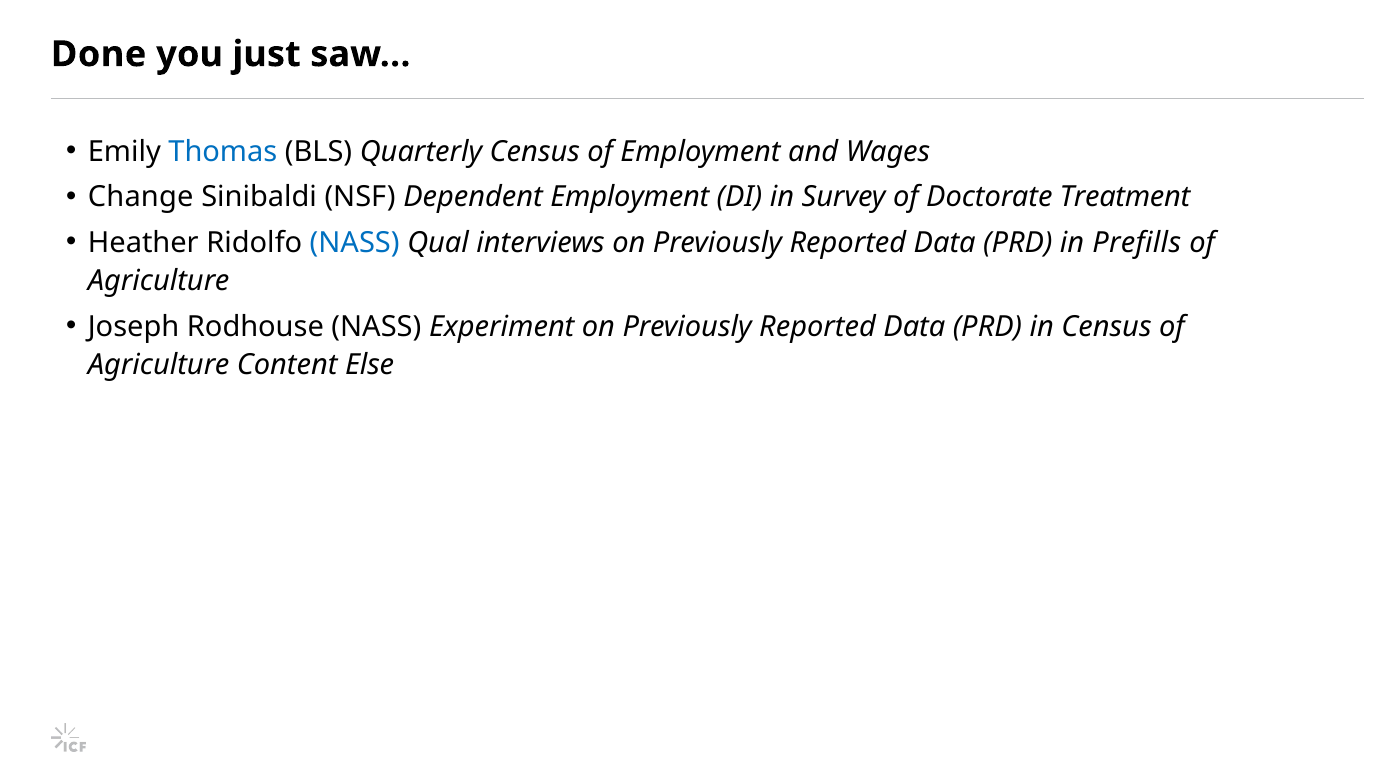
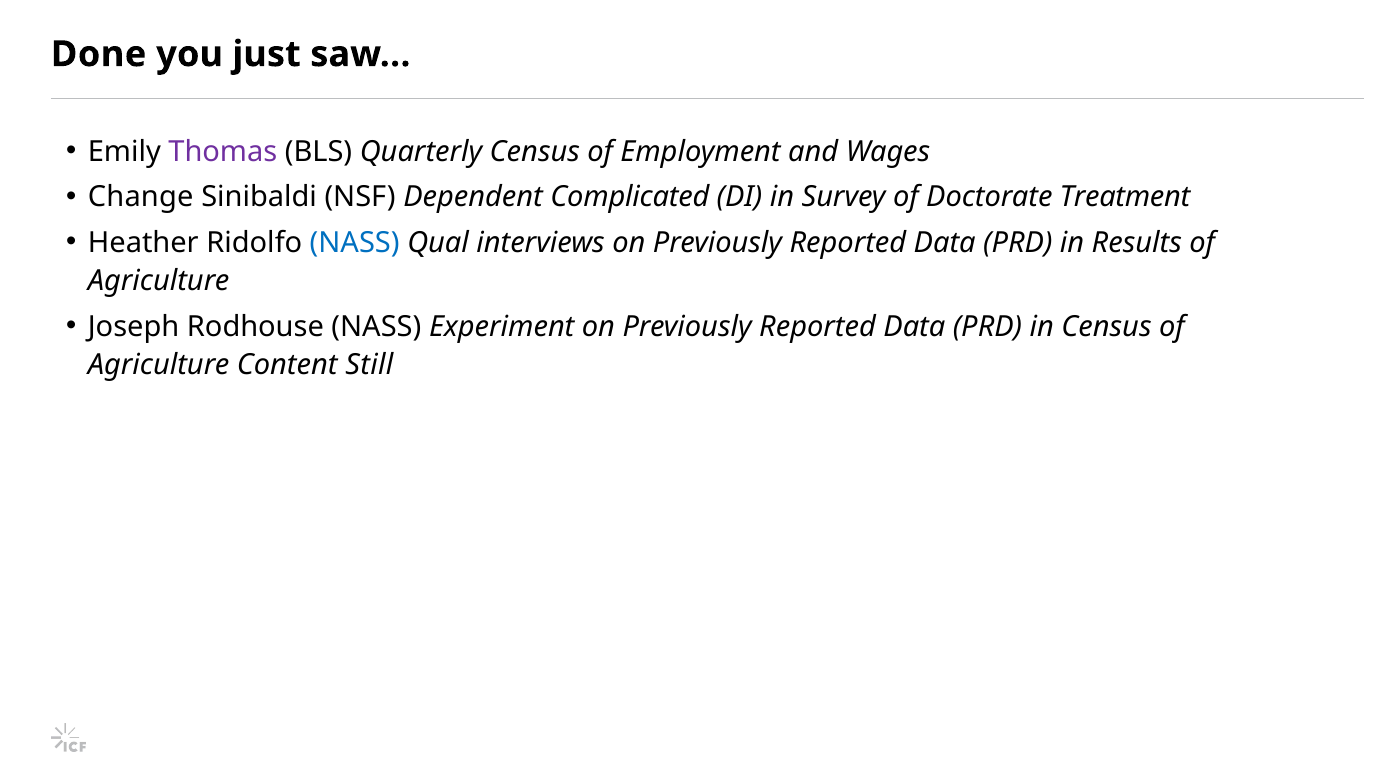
Thomas colour: blue -> purple (223, 152)
Dependent Employment: Employment -> Complicated (630, 197)
Prefills: Prefills -> Results (1137, 243)
Else: Else -> Still (369, 365)
